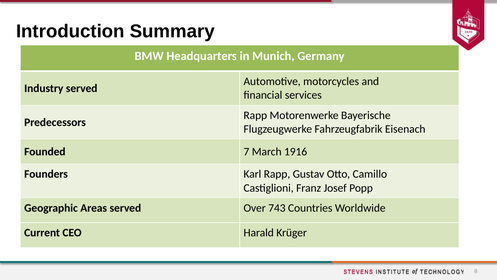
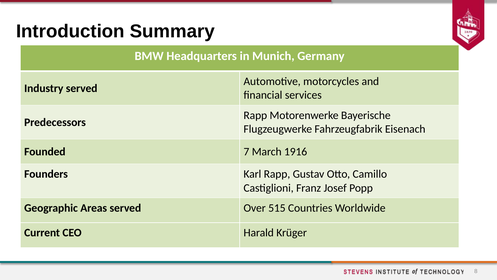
743: 743 -> 515 (277, 208)
